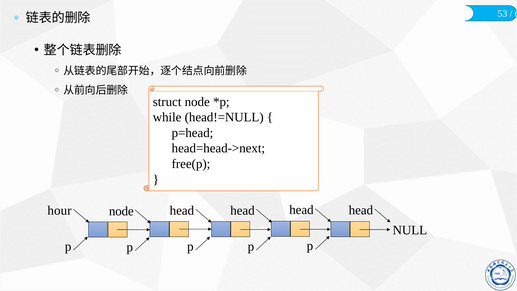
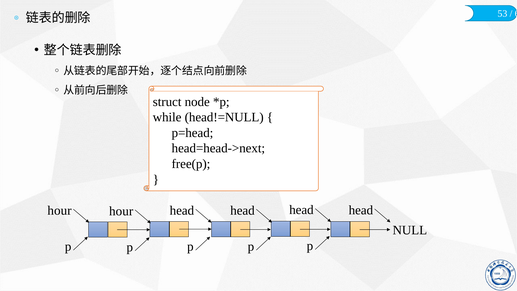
node: node -> hour (121, 211)
